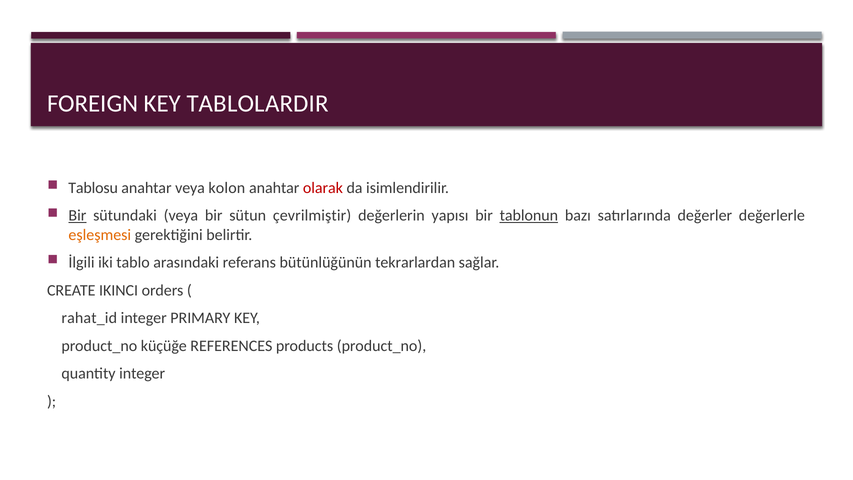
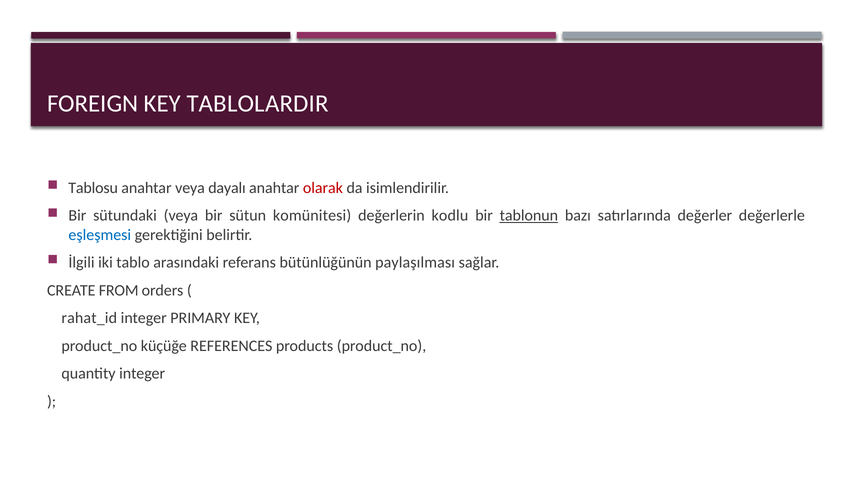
kolon: kolon -> dayalı (227, 188)
Bir underline: present -> none (77, 216)
çevrilmiştir: çevrilmiştir -> komünitesi (312, 216)
yapısı: yapısı -> kodlu (450, 216)
eşleşmesi colour: orange -> blue (100, 235)
tekrarlardan: tekrarlardan -> paylaşılması (415, 262)
IKINCI: IKINCI -> FROM (119, 290)
